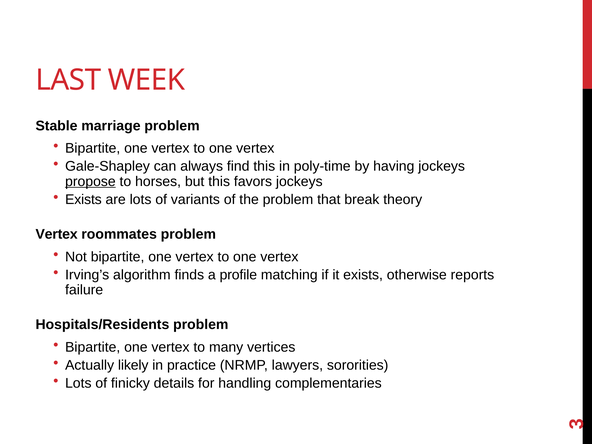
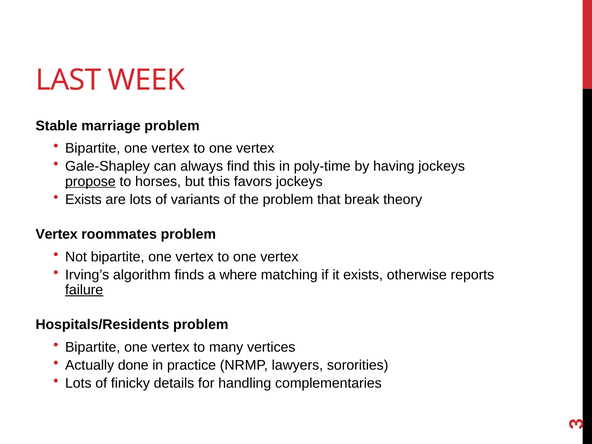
profile: profile -> where (238, 275)
failure underline: none -> present (84, 290)
likely: likely -> done (133, 365)
